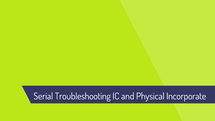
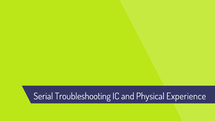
Incorporate: Incorporate -> Experience (186, 96)
